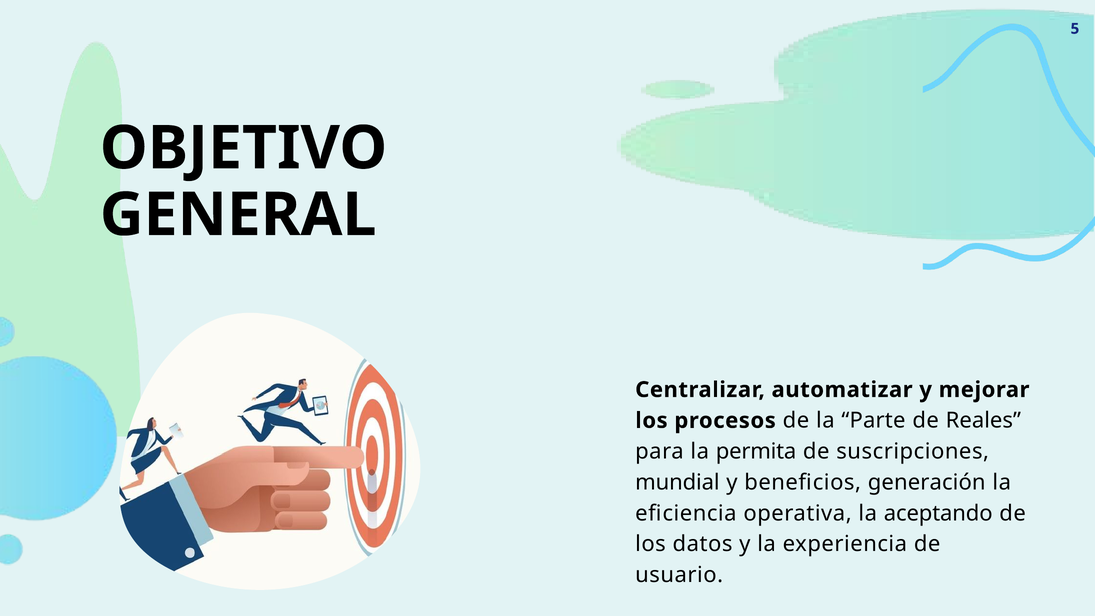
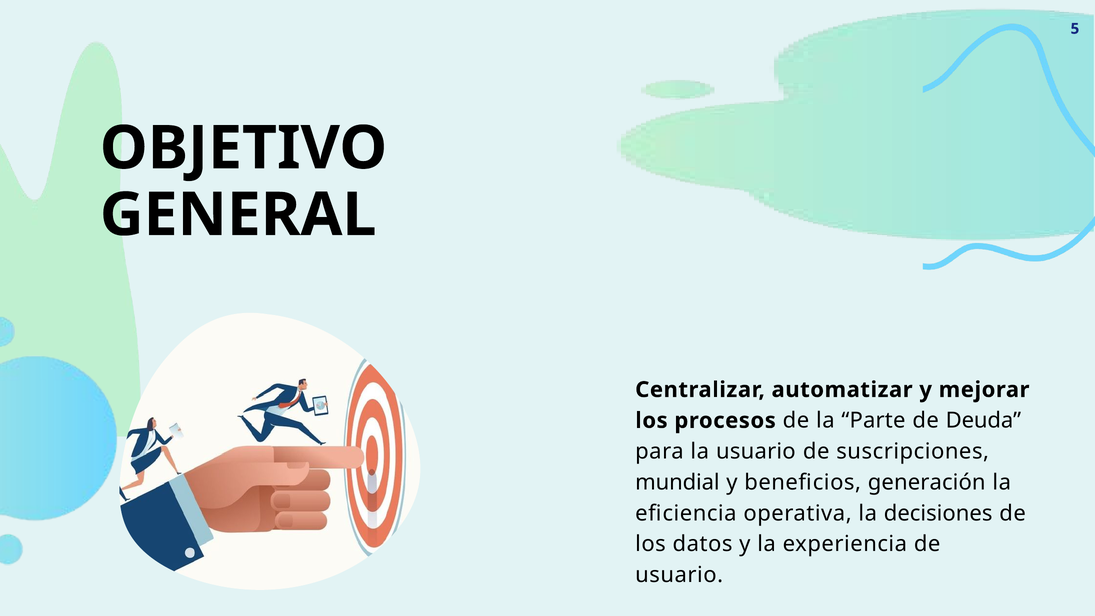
Reales: Reales -> Deuda (983, 421)
la permita: permita -> usuario (756, 451)
aceptando: aceptando -> decisiones (938, 513)
